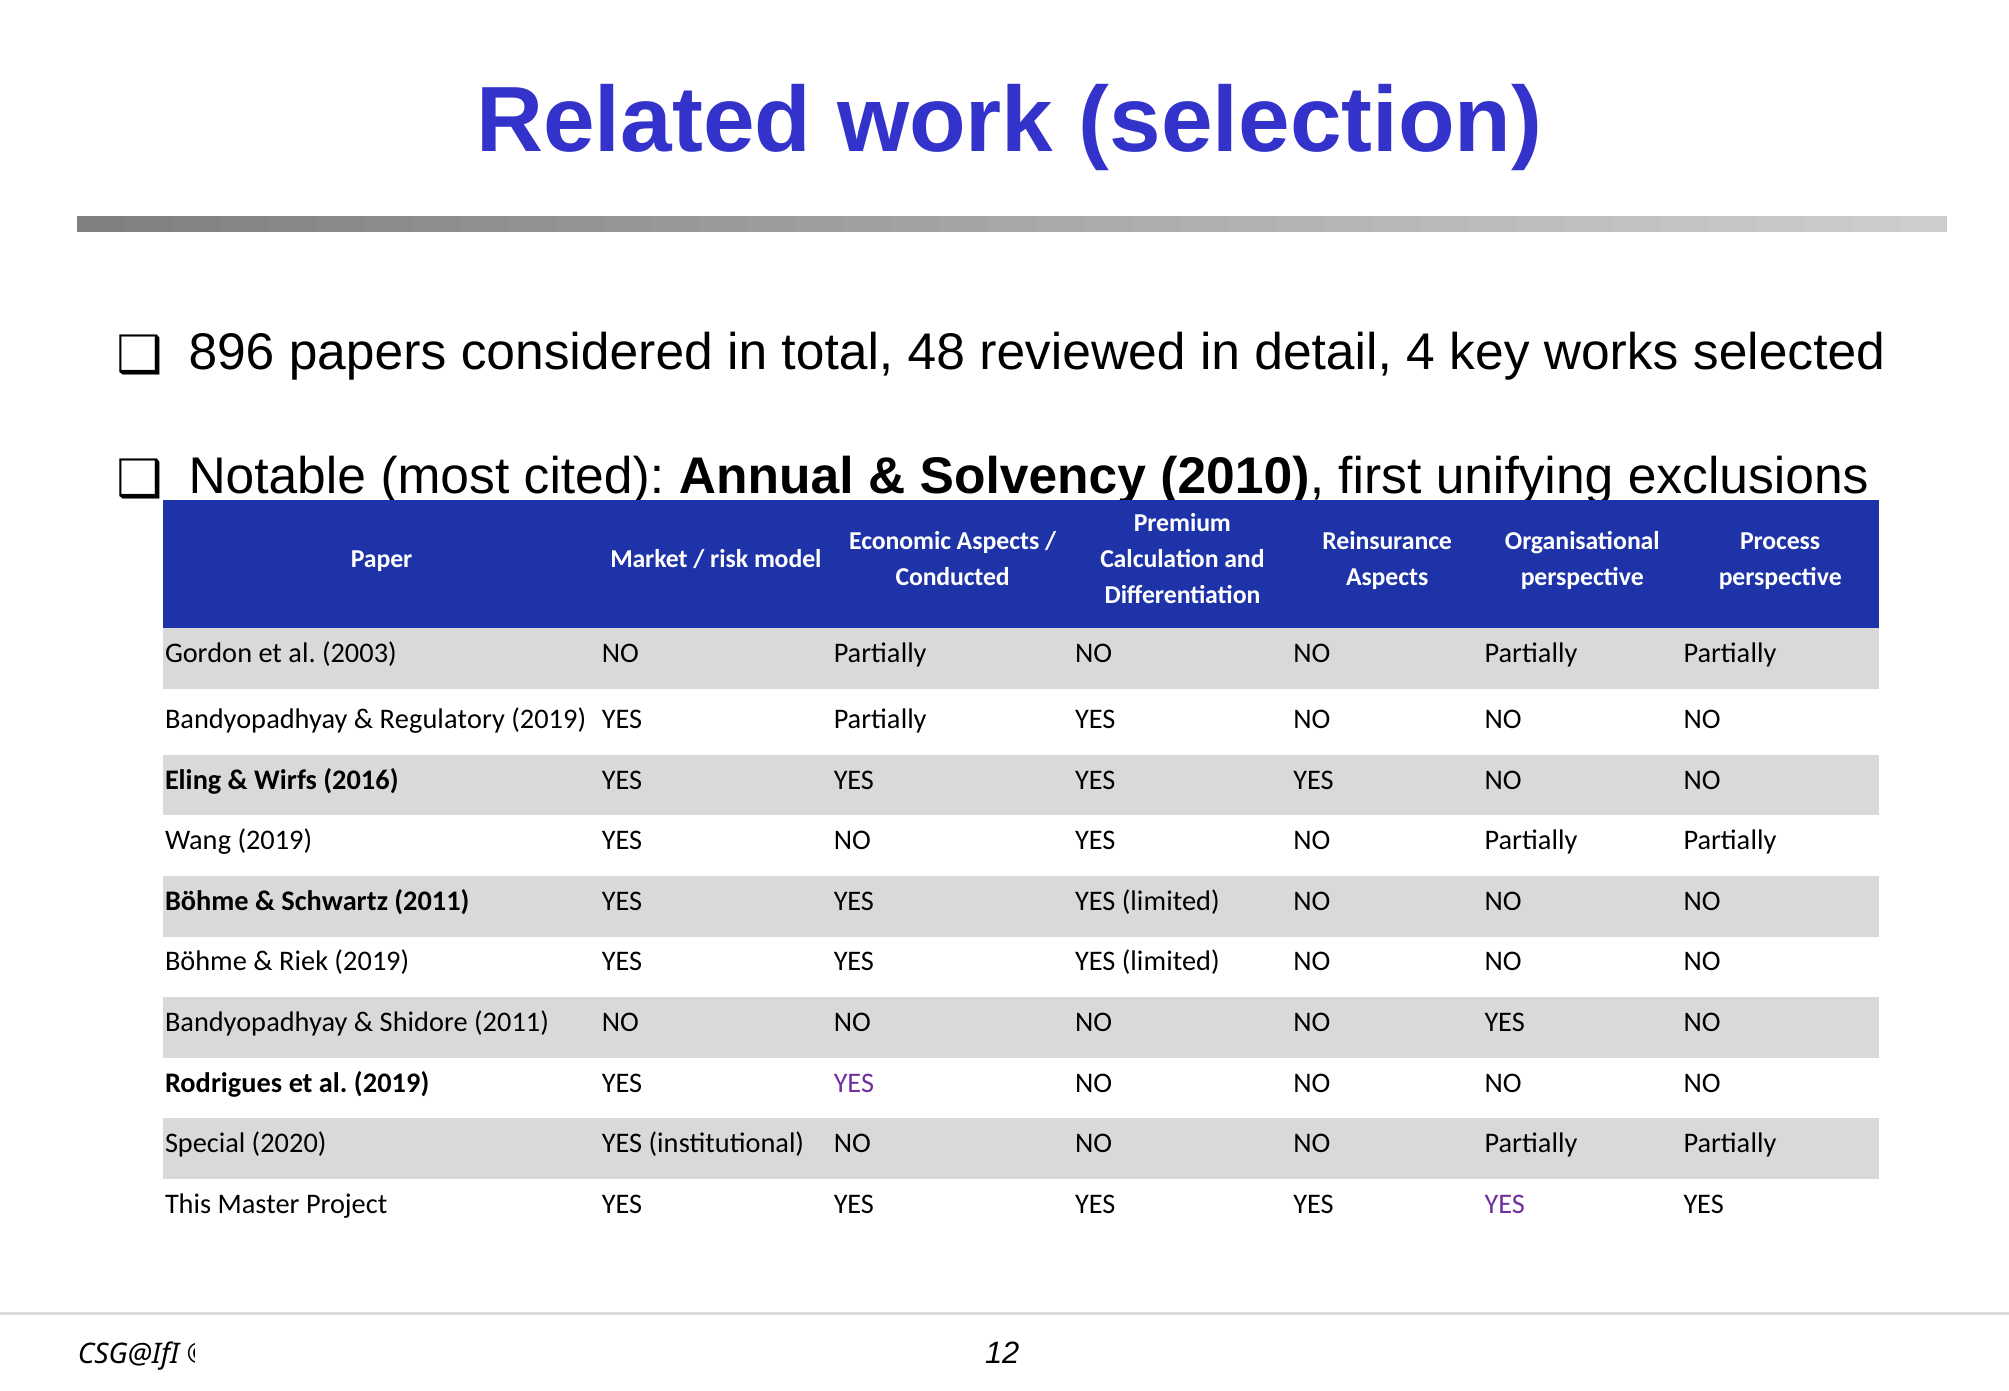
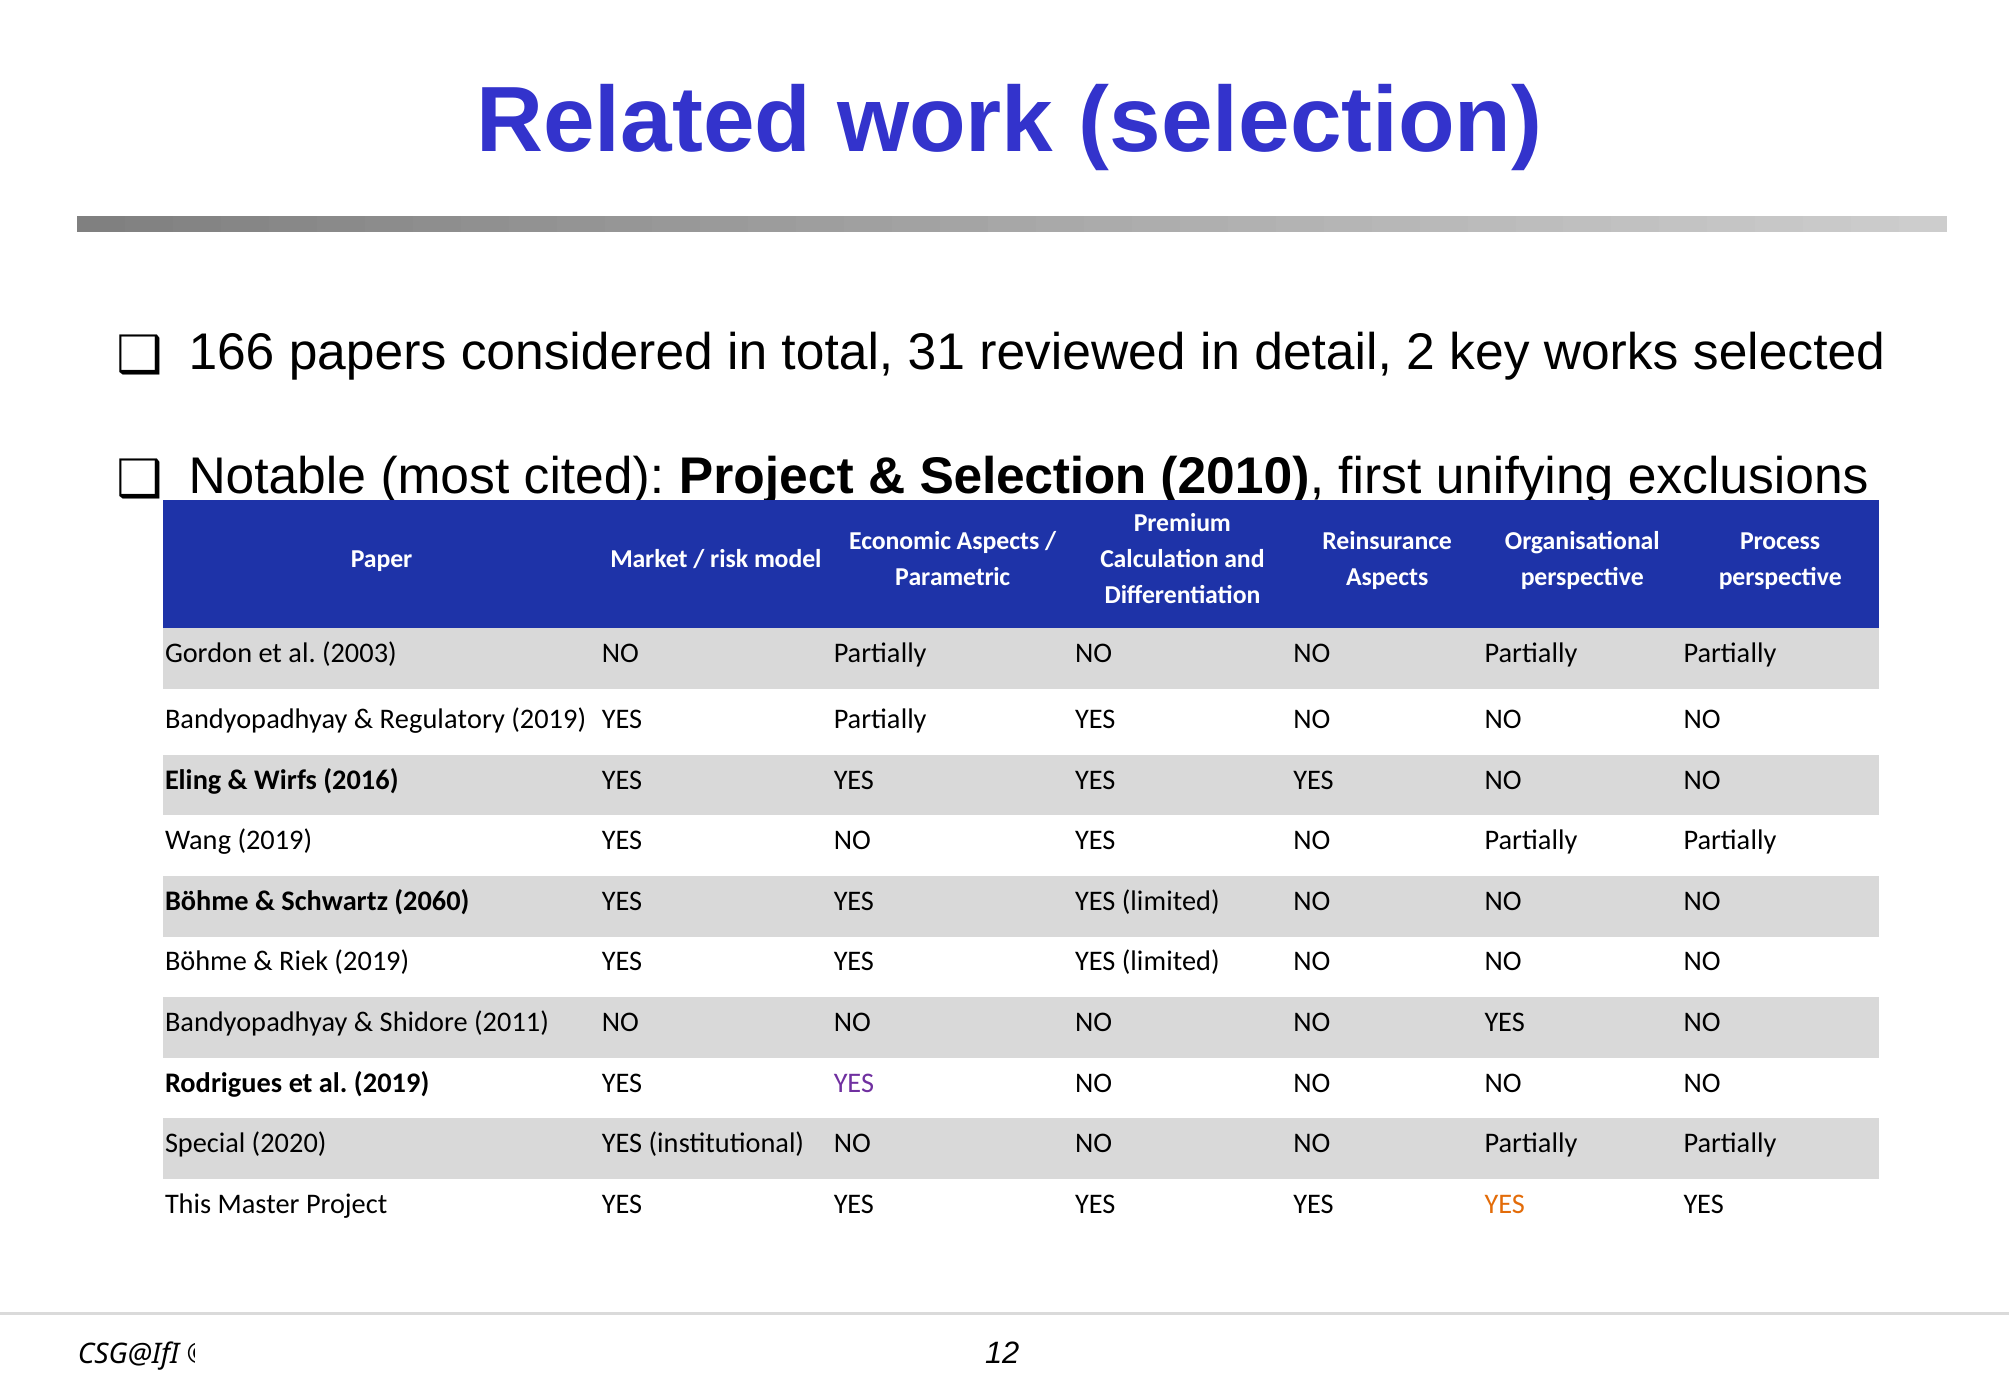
896: 896 -> 166 (231, 353)
48: 48 -> 31 (936, 353)
4: 4 -> 2 (1421, 353)
cited Annual: Annual -> Project (766, 477)
Solvency: Solvency -> Selection (1033, 477)
Conducted: Conducted -> Parametric (953, 577)
Schwartz 2011: 2011 -> 2060 (432, 901)
YES colour: purple -> orange (1505, 1204)
